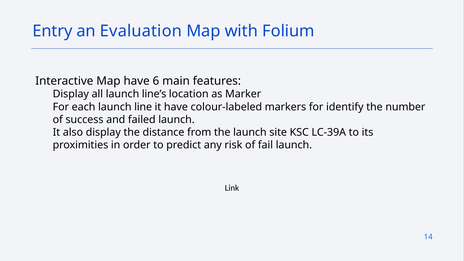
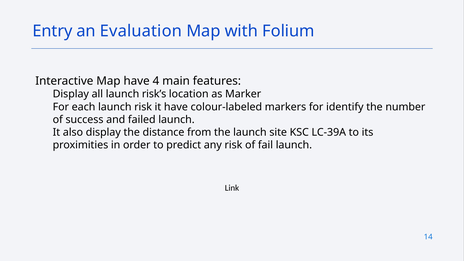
6: 6 -> 4 (156, 81)
line’s: line’s -> risk’s (154, 94)
launch line: line -> risk (143, 107)
